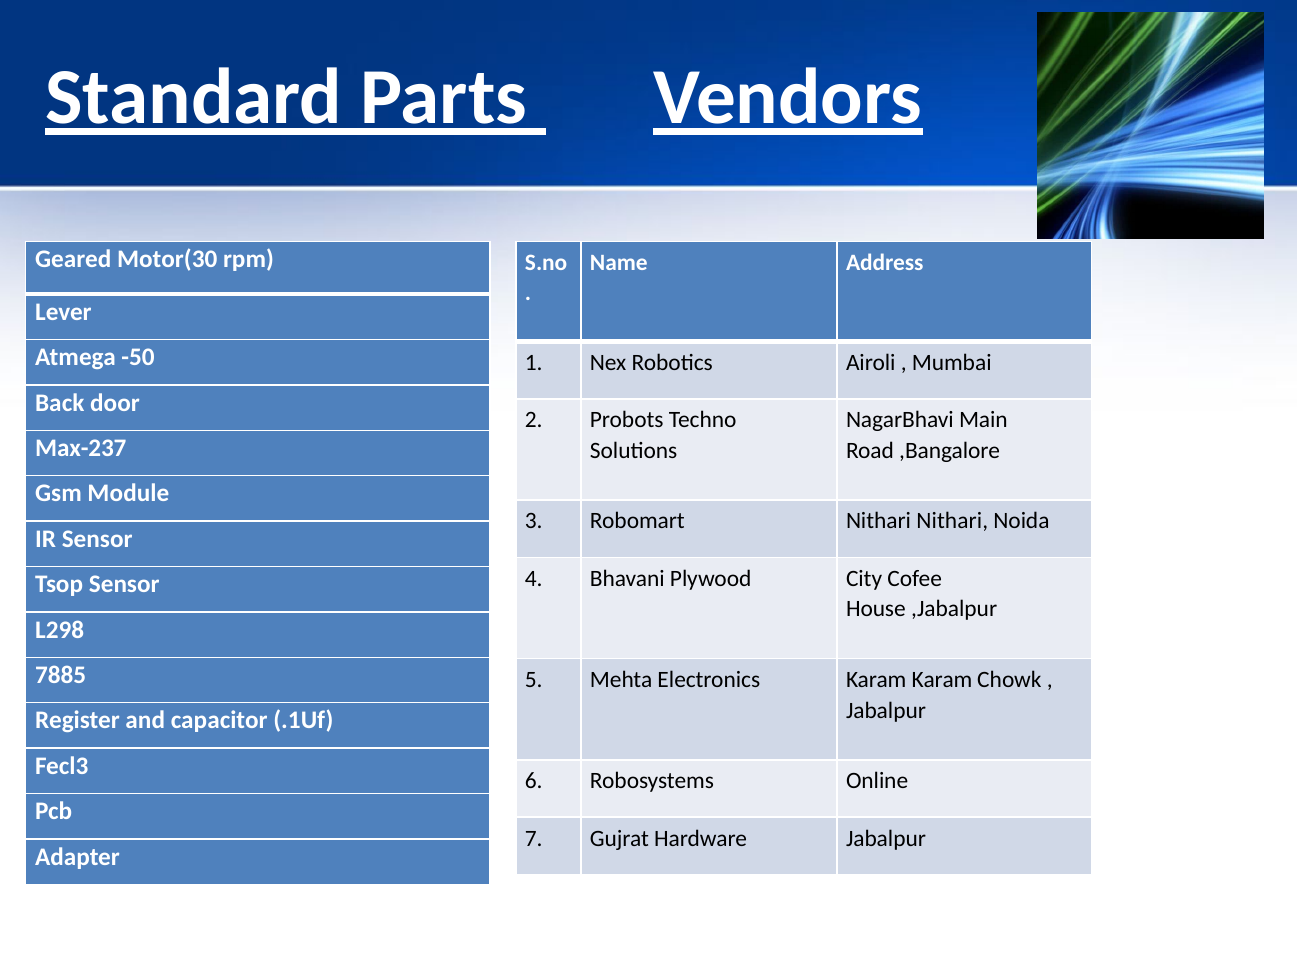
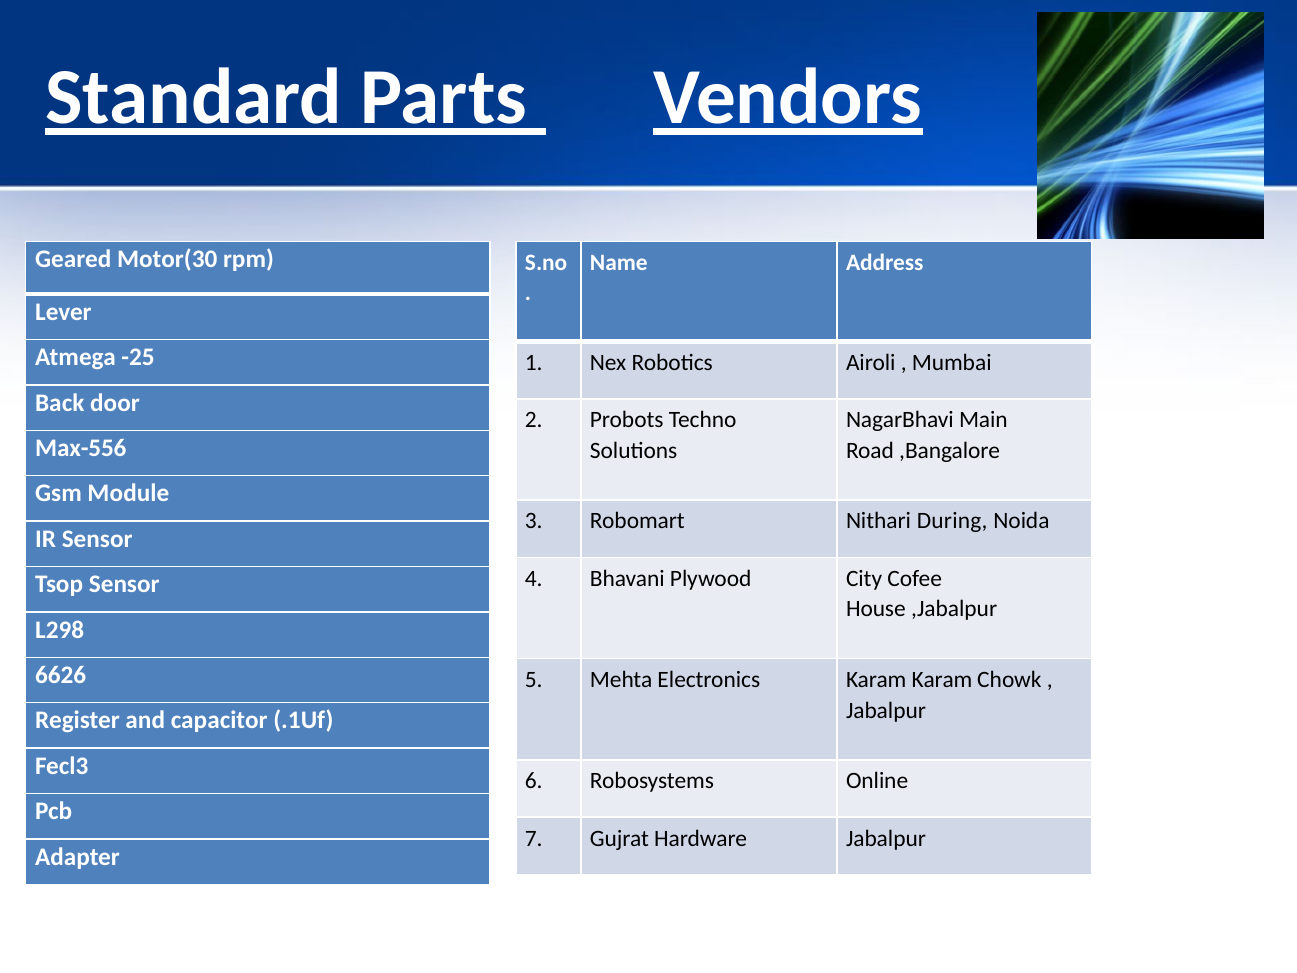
-50: -50 -> -25 (138, 357)
Max-237: Max-237 -> Max-556 (81, 448)
Nithari Nithari: Nithari -> During (952, 521)
7885: 7885 -> 6626 (61, 675)
